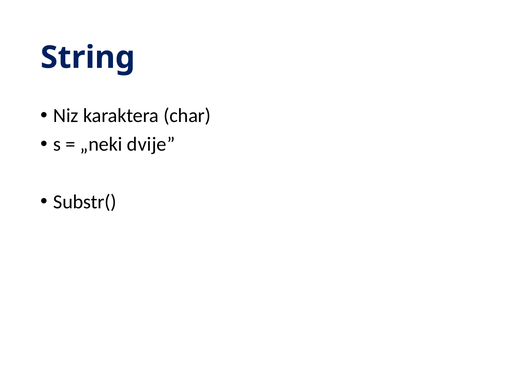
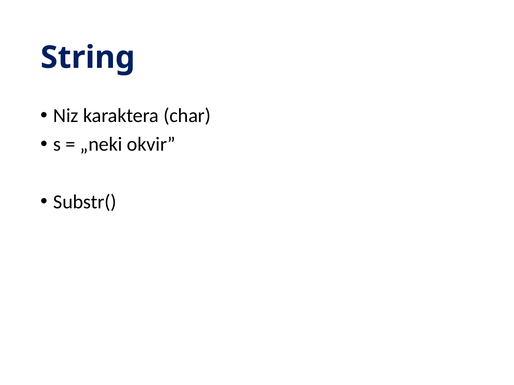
dvije: dvije -> okvir (151, 145)
